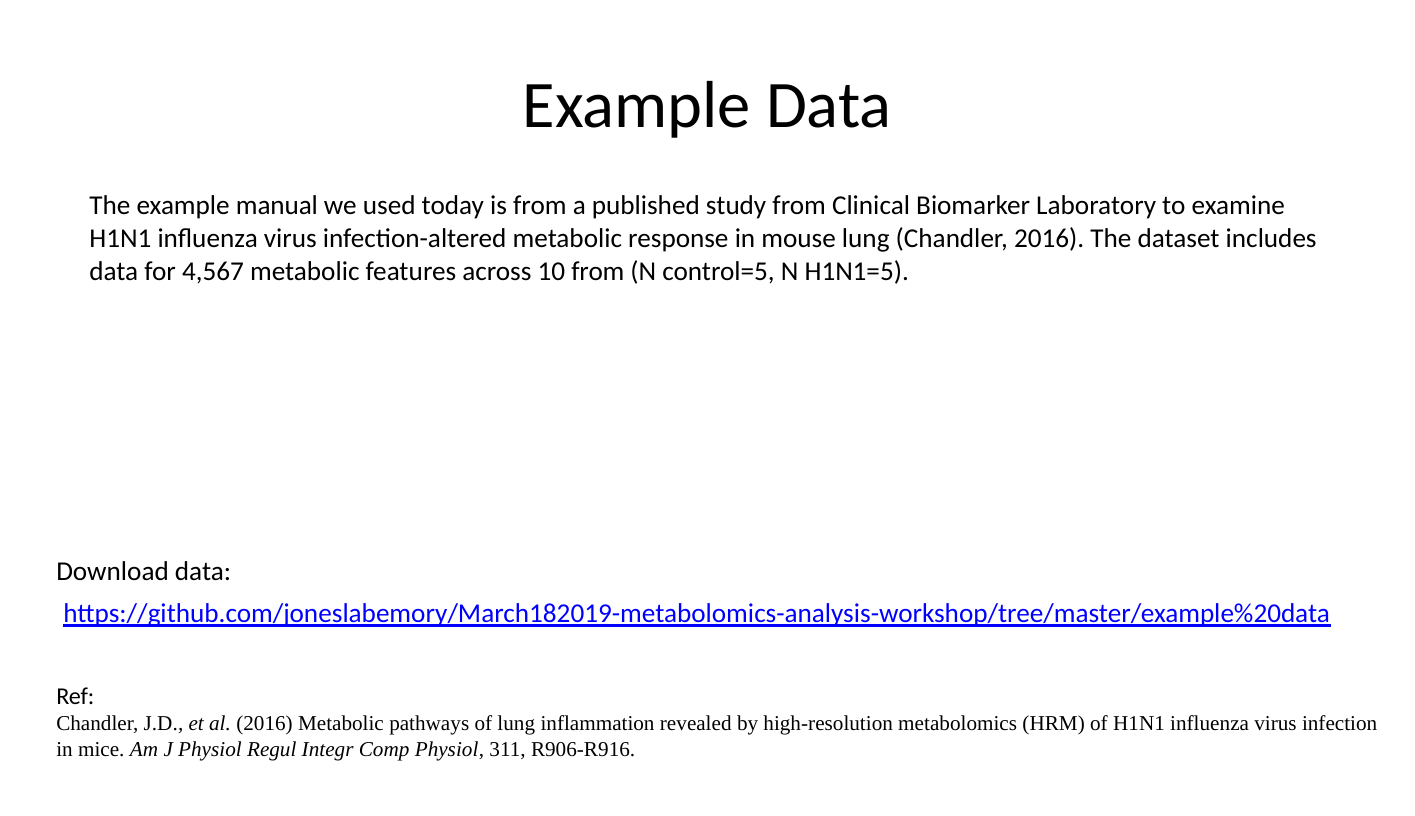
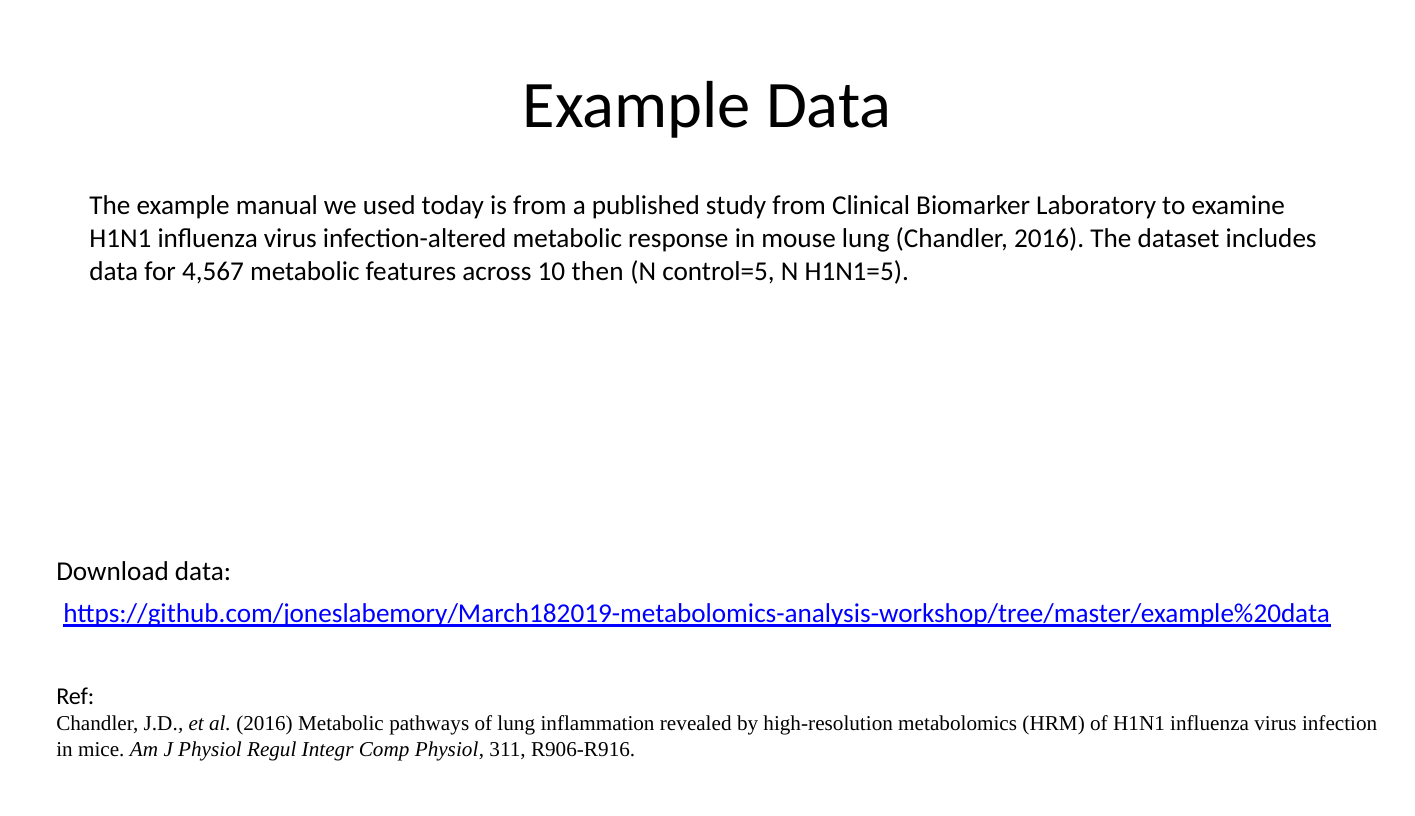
10 from: from -> then (598, 271)
